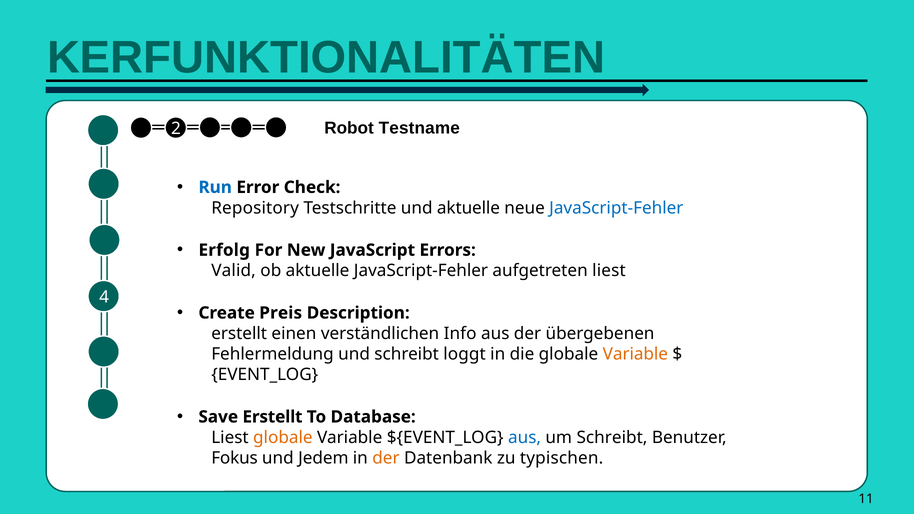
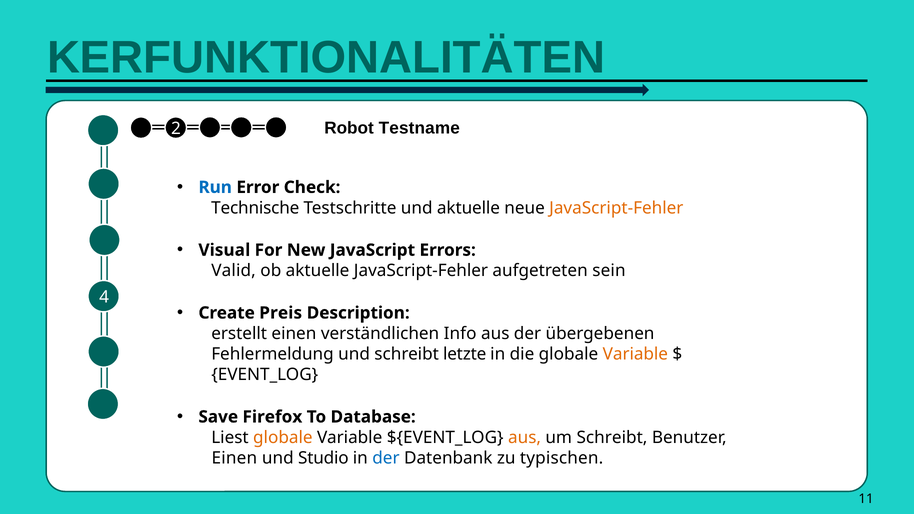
Repository: Repository -> Technische (255, 208)
JavaScript-Fehler colour: blue -> orange (616, 208)
Erfolg: Erfolg -> Visual (224, 250)
aufgetreten liest: liest -> sein (609, 271)
loggt: loggt -> letzte (465, 354)
Save Erstellt: Erstellt -> Firefox (272, 417)
aus colour: blue -> orange (525, 438)
Fokus: Fokus -> Einen (234, 458)
Jedem: Jedem -> Studio (323, 458)
der colour: orange -> blue (386, 458)
